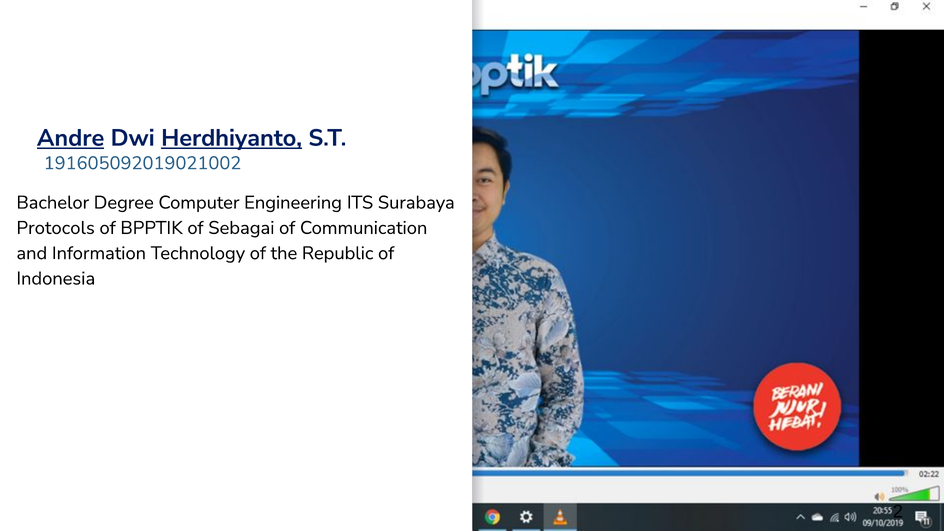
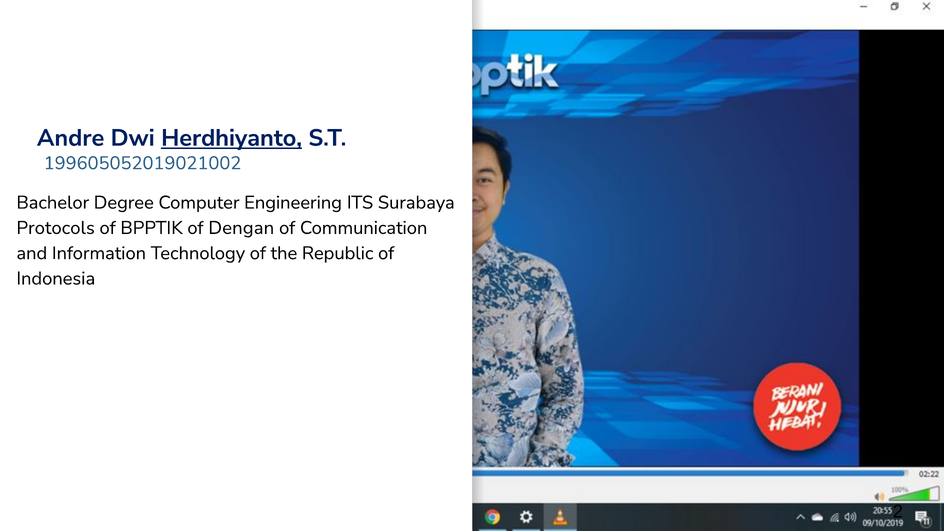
Andre underline: present -> none (71, 138)
191605092019021002: 191605092019021002 -> 199605052019021002 (142, 163)
Sebagai: Sebagai -> Dengan (241, 228)
